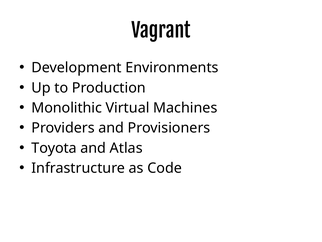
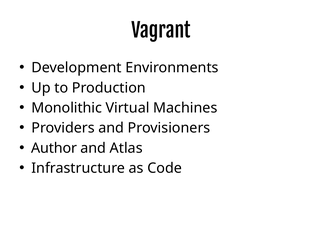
Toyota: Toyota -> Author (54, 148)
